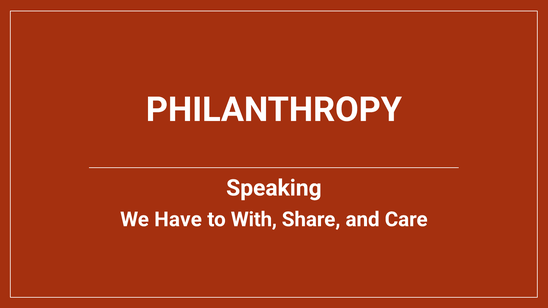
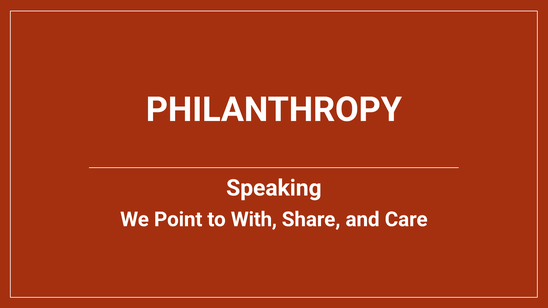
Have: Have -> Point (178, 220)
